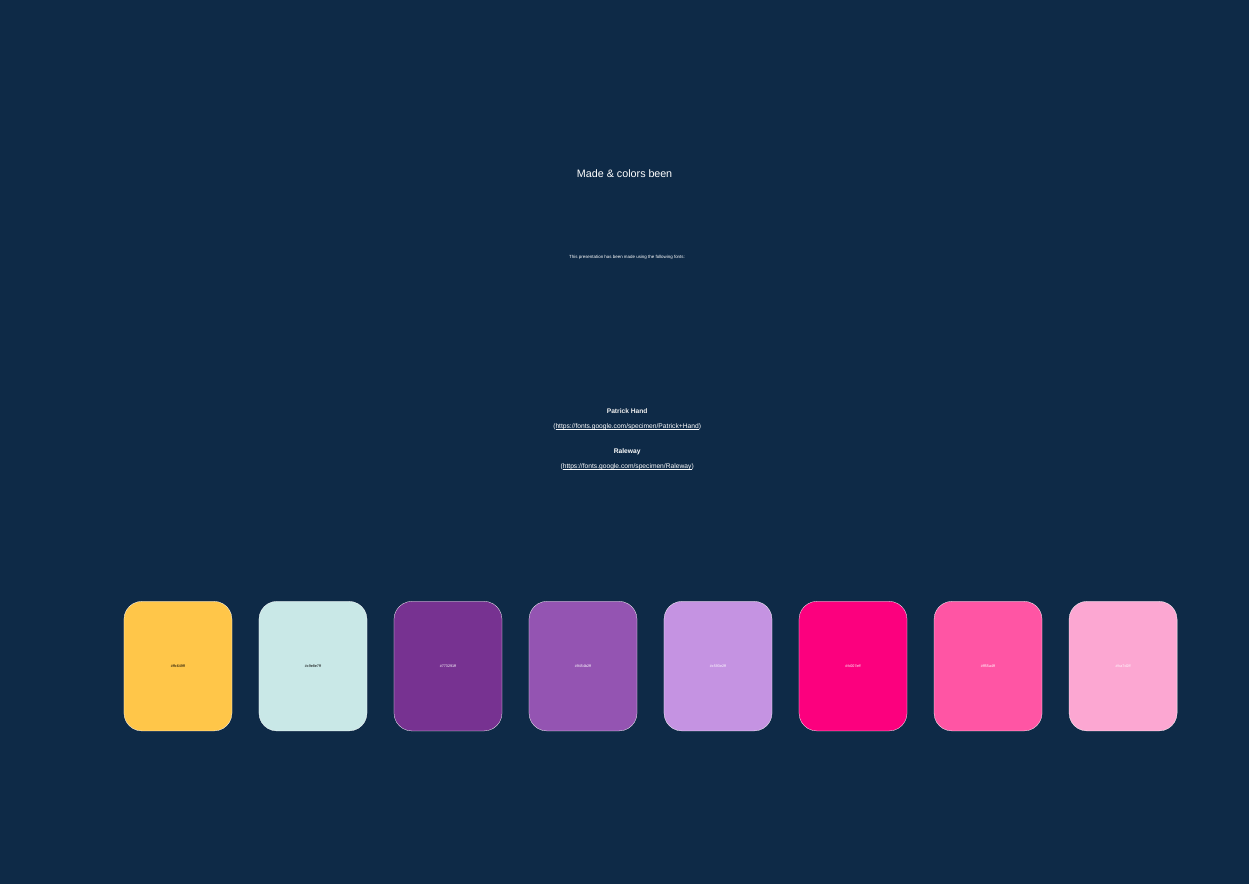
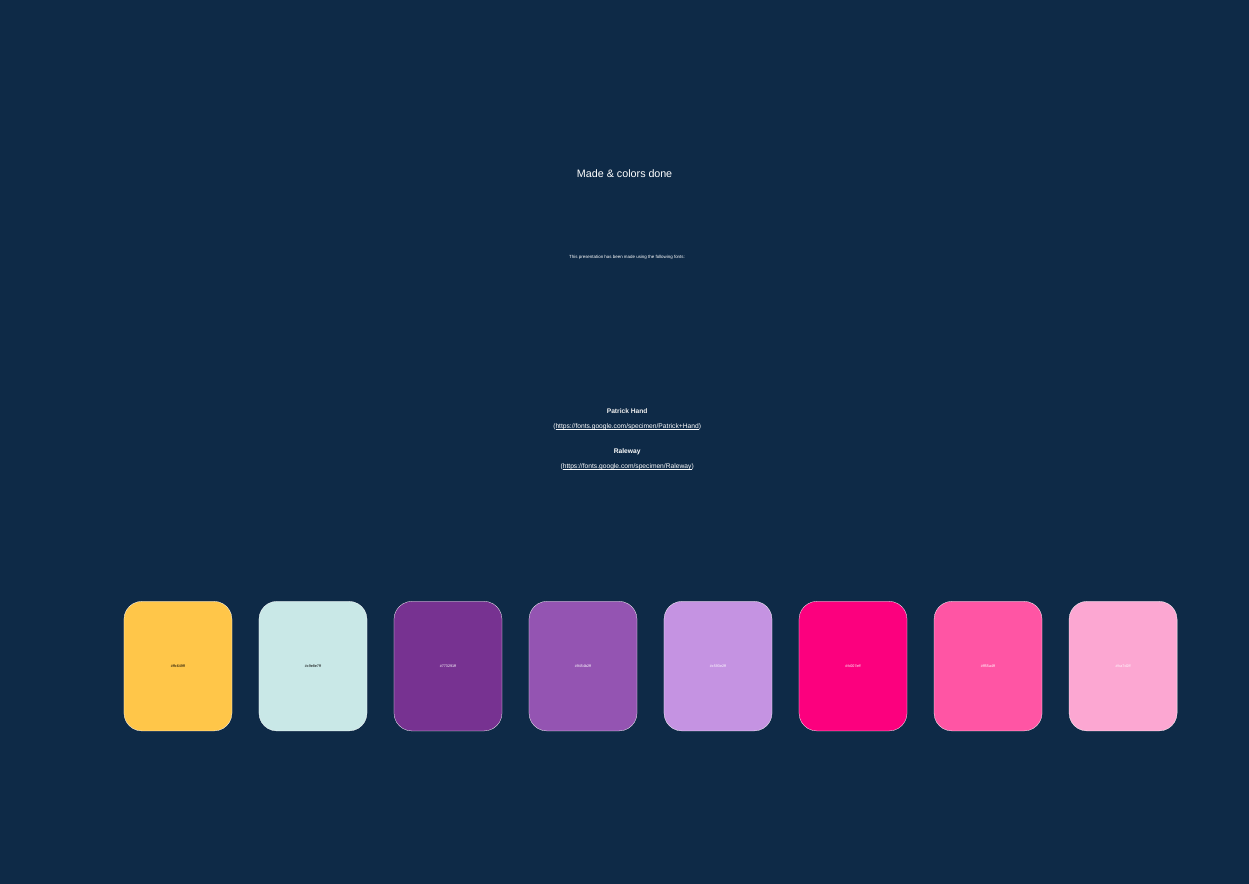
colors been: been -> done (660, 174)
